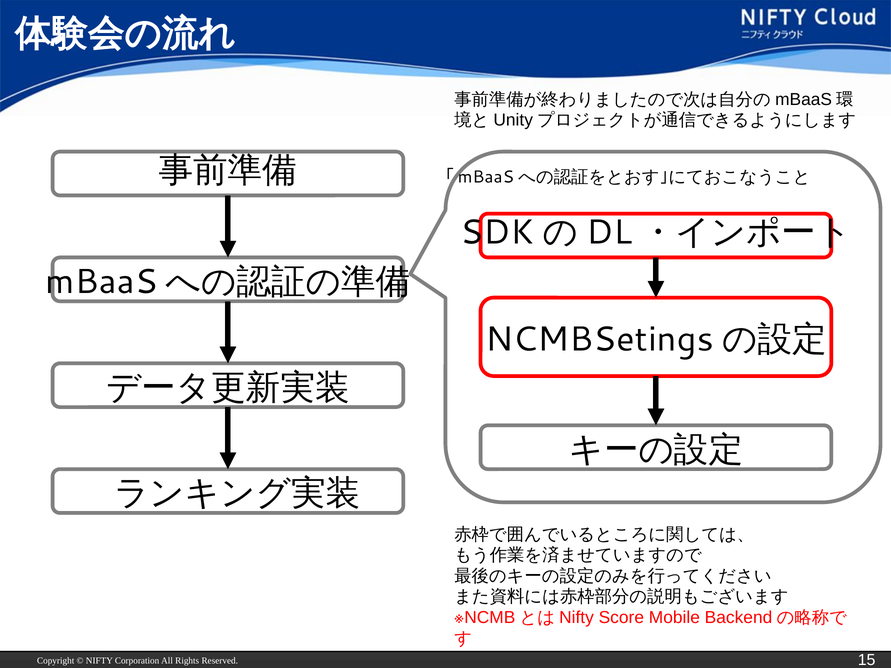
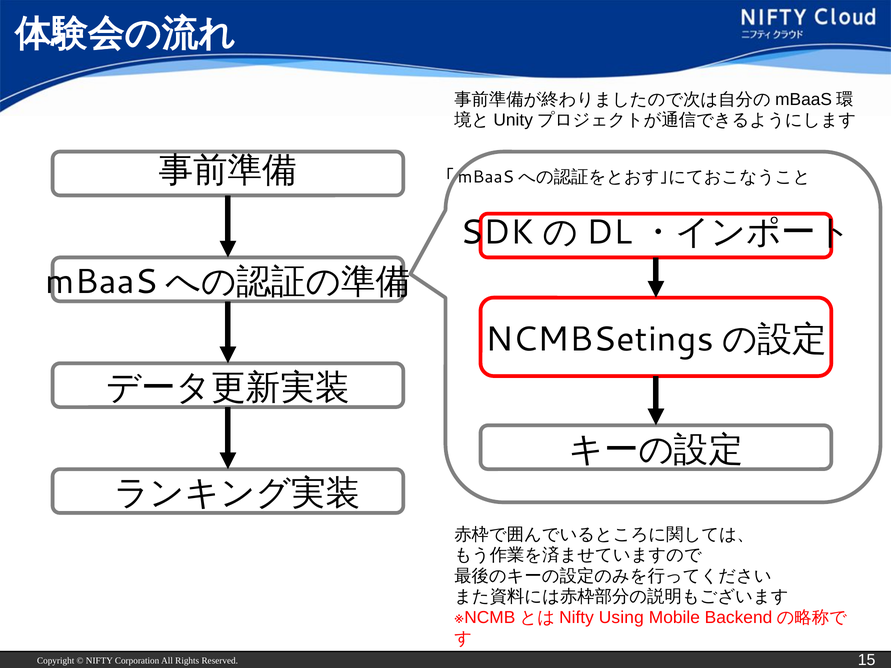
Score: Score -> Using (621, 618)
